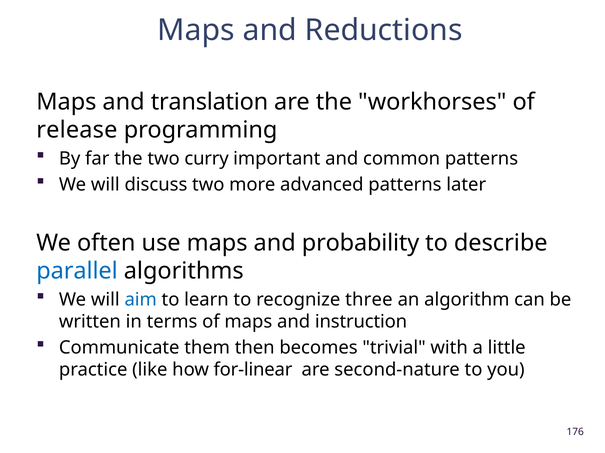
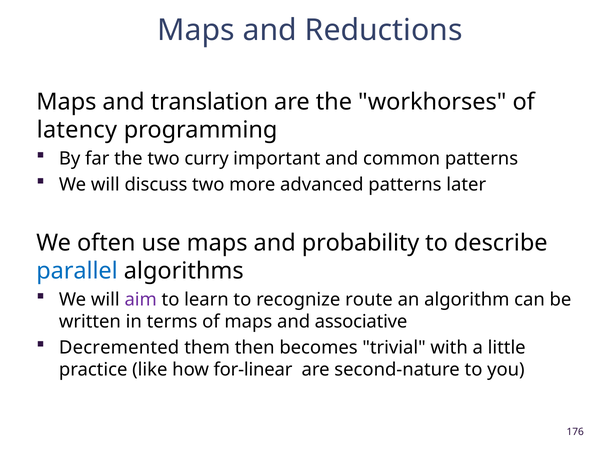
release: release -> latency (77, 130)
aim colour: blue -> purple (141, 300)
three: three -> route (369, 300)
instruction: instruction -> associative (361, 322)
Communicate: Communicate -> Decremented (119, 348)
